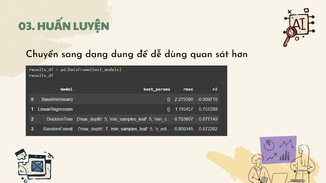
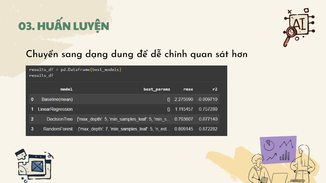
dùng: dùng -> chỉnh (176, 54)
